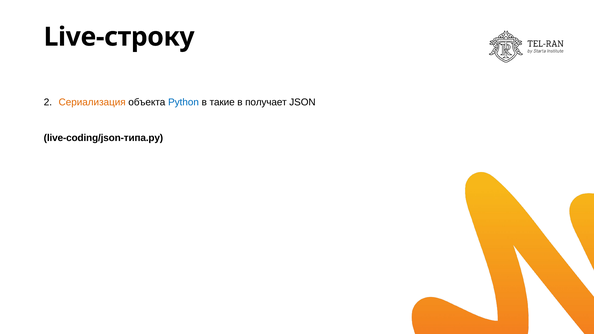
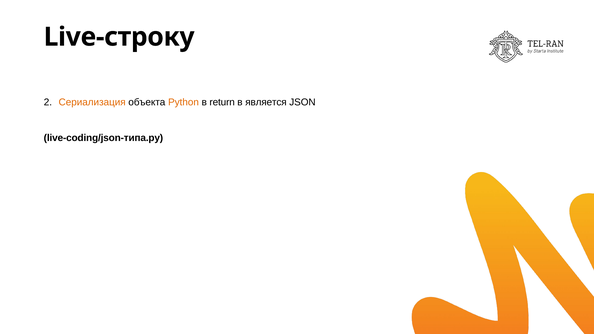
Python colour: blue -> orange (183, 102)
такие: такие -> return (222, 102)
получает: получает -> является (266, 102)
